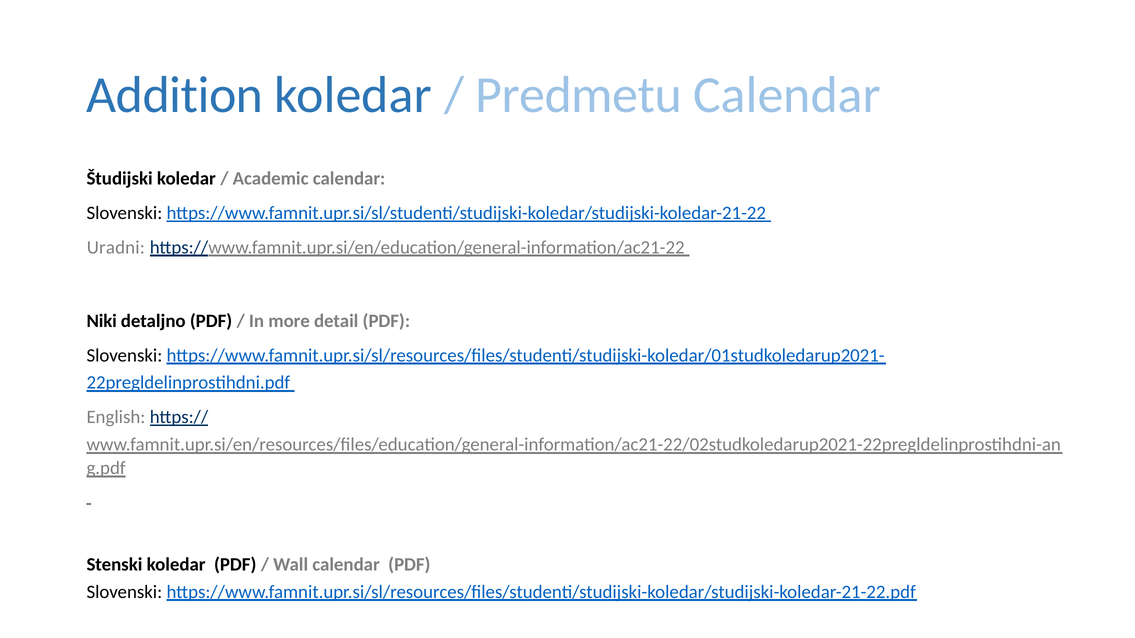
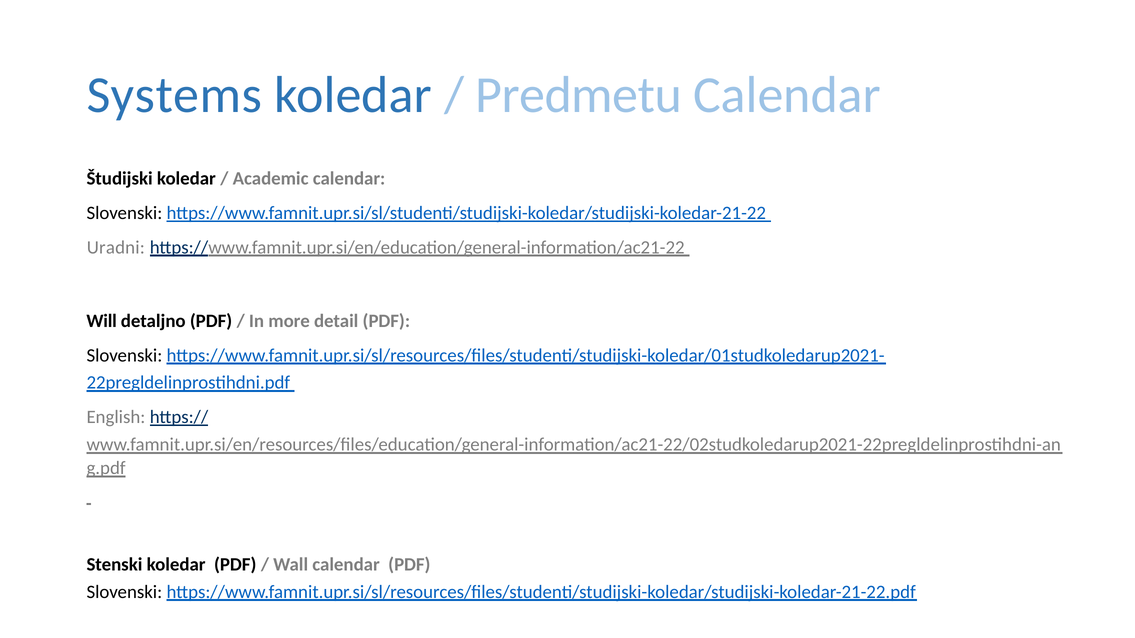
Addition: Addition -> Systems (174, 95)
Niki: Niki -> Will (102, 321)
